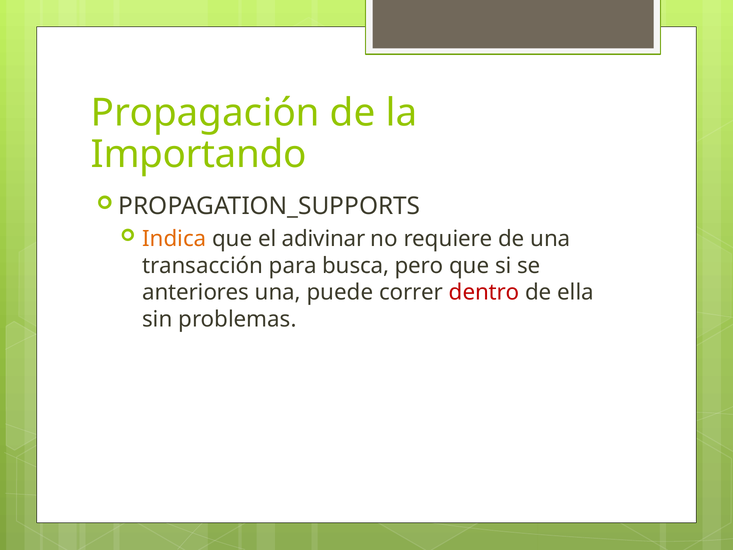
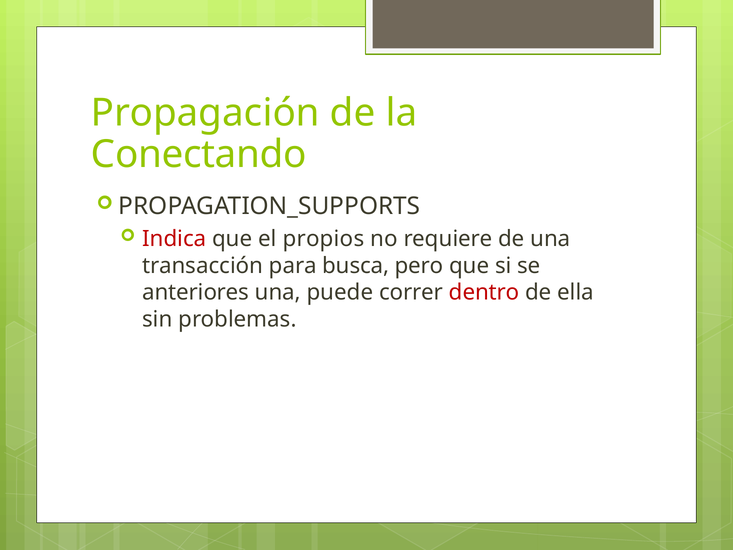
Importando: Importando -> Conectando (199, 154)
Indica colour: orange -> red (174, 239)
adivinar: adivinar -> propios (323, 239)
